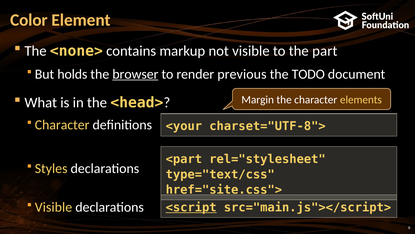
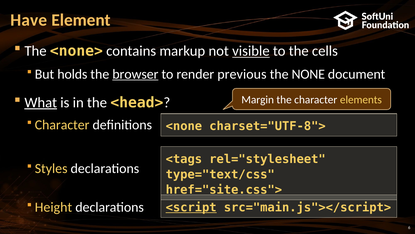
Color: Color -> Have (29, 20)
visible underline: none -> present (251, 51)
part: part -> cells (325, 51)
TODO: TODO -> NONE (308, 74)
What underline: none -> present (41, 102)
<your: <your -> <none (184, 126)
<part: <part -> <tags (184, 159)
Visible: Visible -> Height (53, 207)
